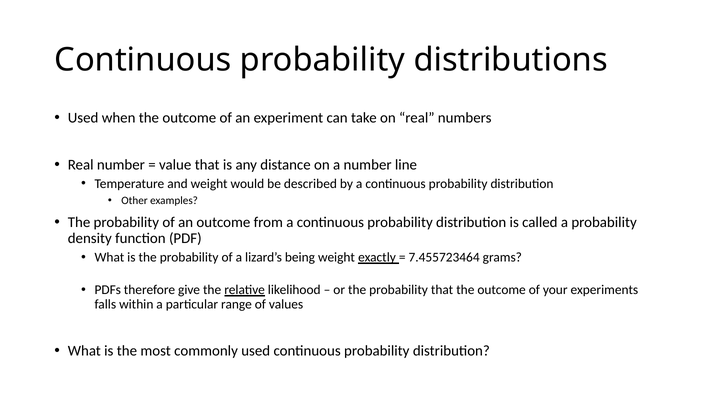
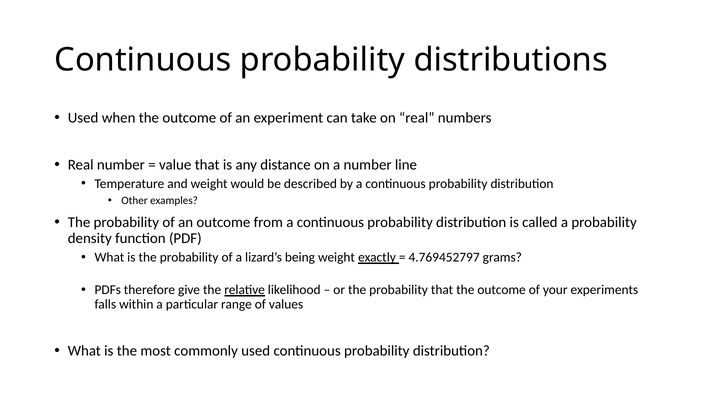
7.455723464: 7.455723464 -> 4.769452797 (444, 257)
